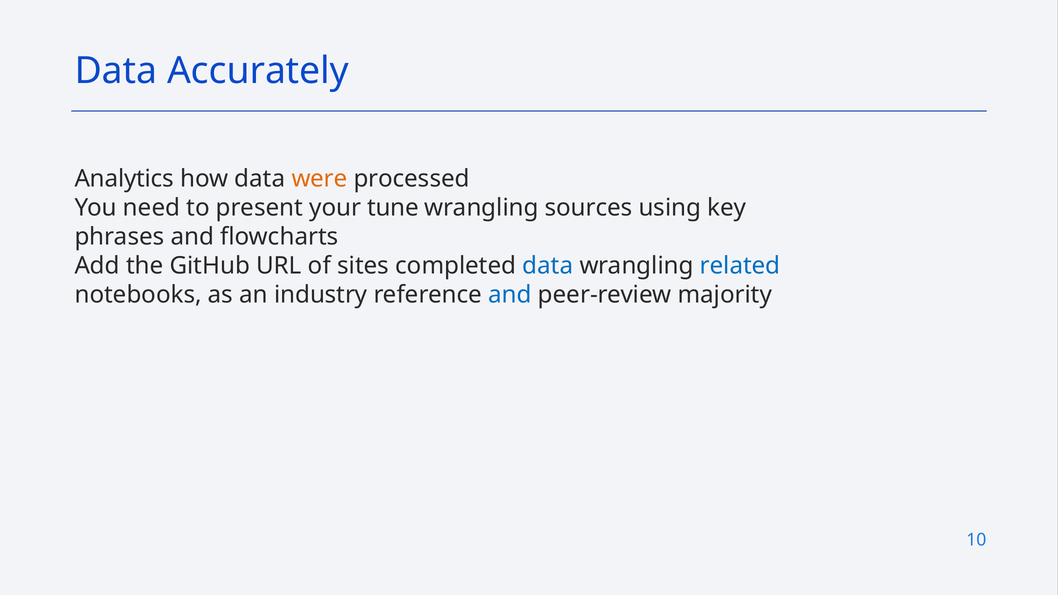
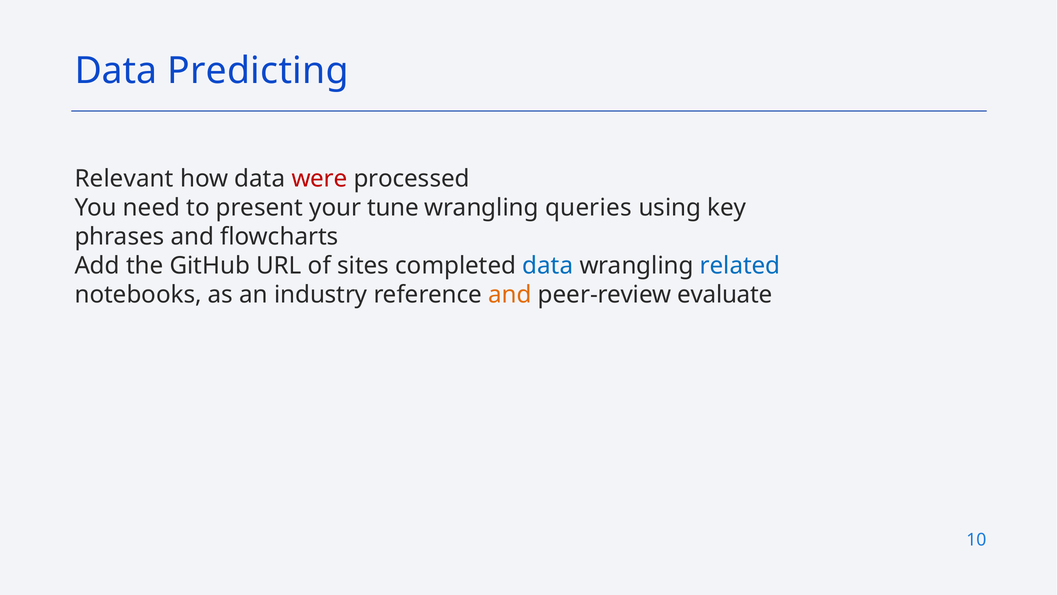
Accurately: Accurately -> Predicting (258, 71)
Analytics: Analytics -> Relevant (124, 179)
were colour: orange -> red (320, 179)
sources: sources -> queries (588, 208)
and colour: blue -> orange (510, 295)
majority: majority -> evaluate (725, 295)
